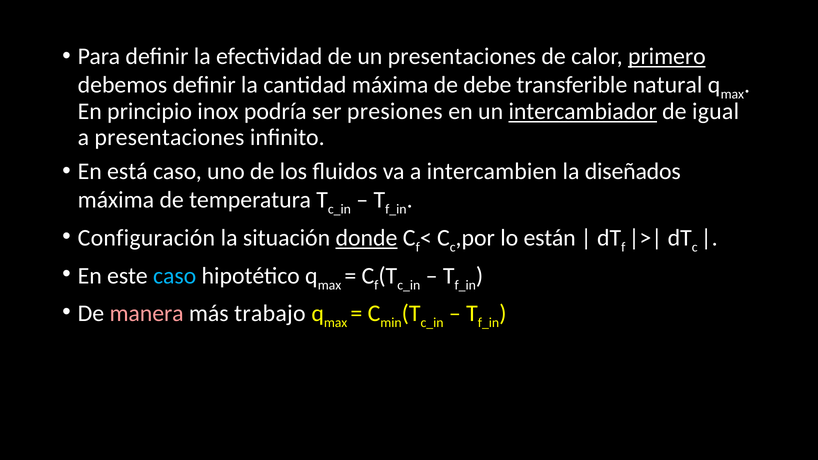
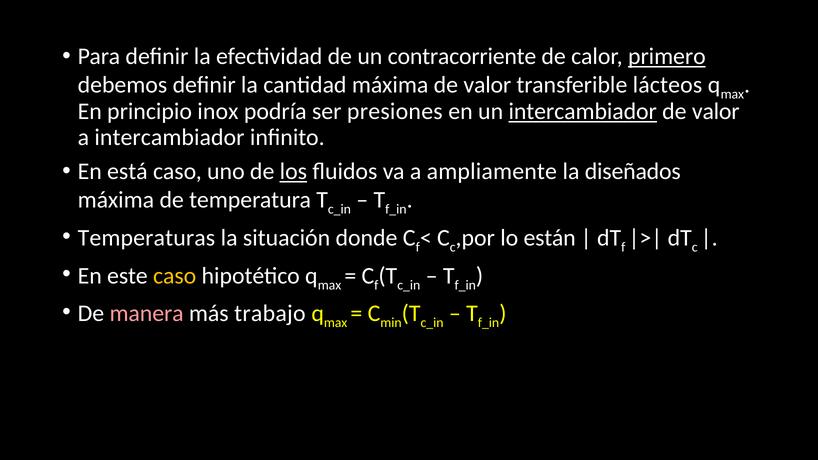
un presentaciones: presentaciones -> contracorriente (462, 56)
máxima de debe: debe -> valor (487, 85)
natural: natural -> lácteos (667, 85)
igual: igual -> valor (716, 111)
a presentaciones: presentaciones -> intercambiador (169, 137)
los underline: none -> present (293, 171)
intercambien: intercambien -> ampliamente (492, 171)
Configuración: Configuración -> Temperaturas (146, 238)
donde underline: present -> none (367, 238)
caso colour: light blue -> yellow (175, 276)
